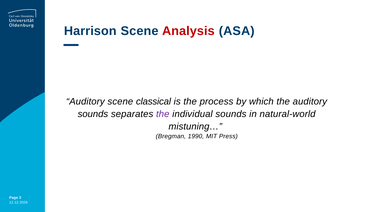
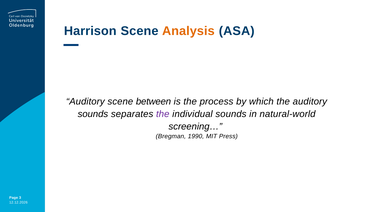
Analysis colour: red -> orange (188, 31)
classical: classical -> between (153, 102)
mistuning…: mistuning… -> screening… (195, 126)
